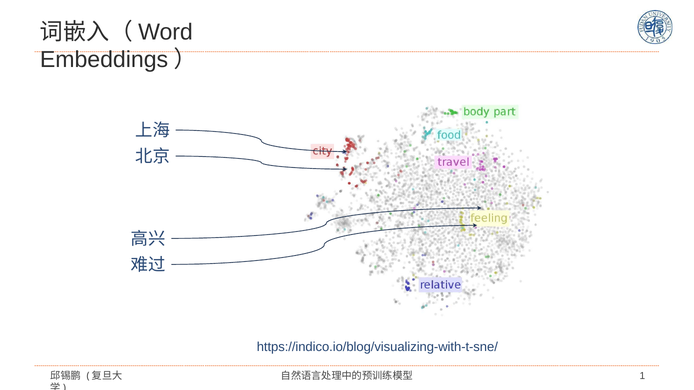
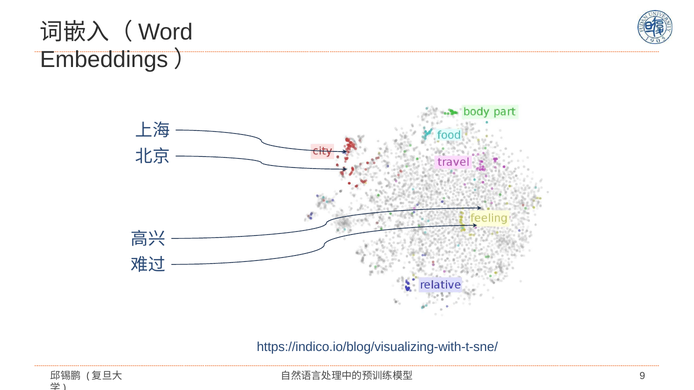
1: 1 -> 9 (642, 376)
